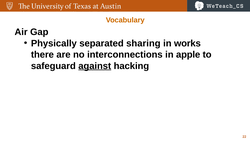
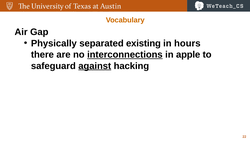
sharing: sharing -> existing (143, 43)
works: works -> hours (187, 43)
interconnections underline: none -> present (125, 54)
